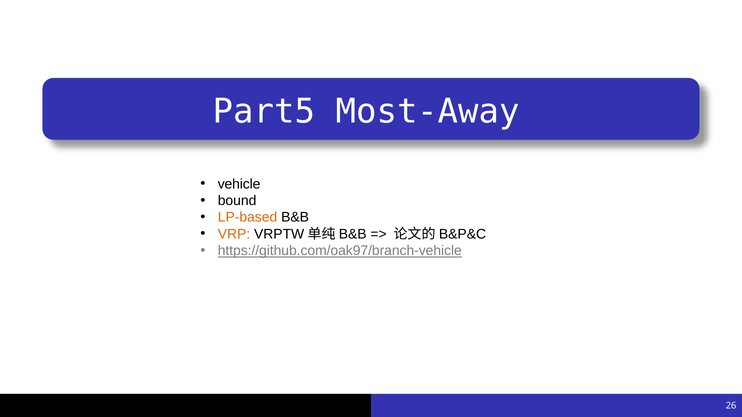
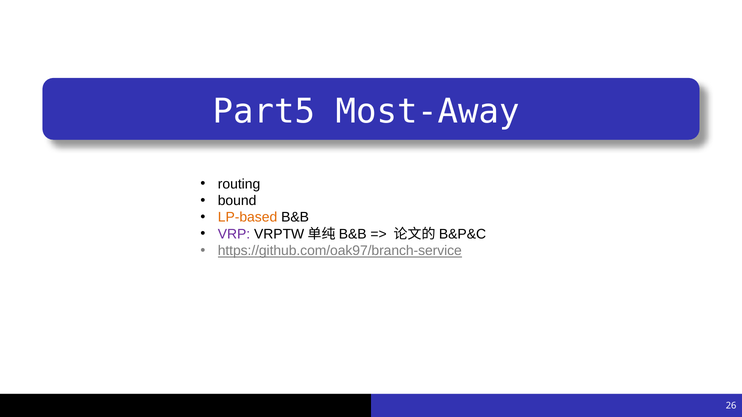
vehicle: vehicle -> routing (239, 184)
VRP colour: orange -> purple (234, 234)
https://github.com/oak97/branch-vehicle: https://github.com/oak97/branch-vehicle -> https://github.com/oak97/branch-service (340, 251)
